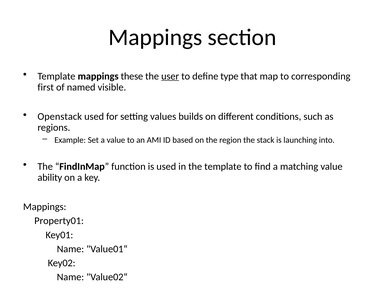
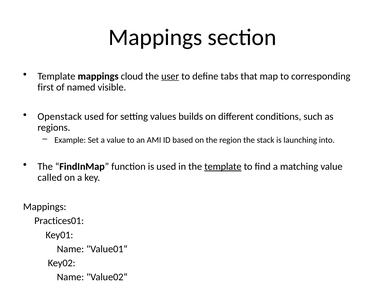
these: these -> cloud (132, 76)
type: type -> tabs (229, 76)
template underline: none -> present (223, 166)
ability: ability -> called (50, 177)
Property01: Property01 -> Practices01 (59, 221)
